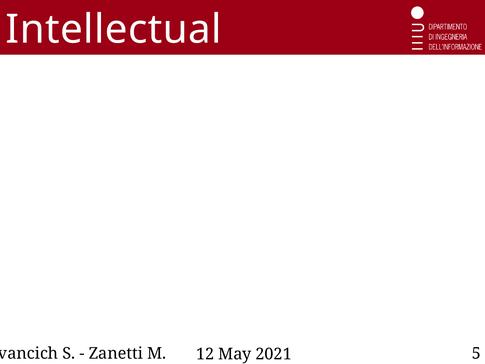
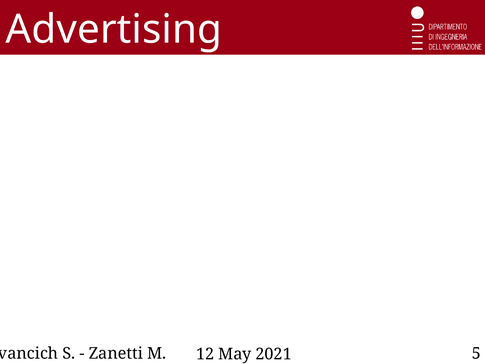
Intellectual: Intellectual -> Advertising (114, 29)
